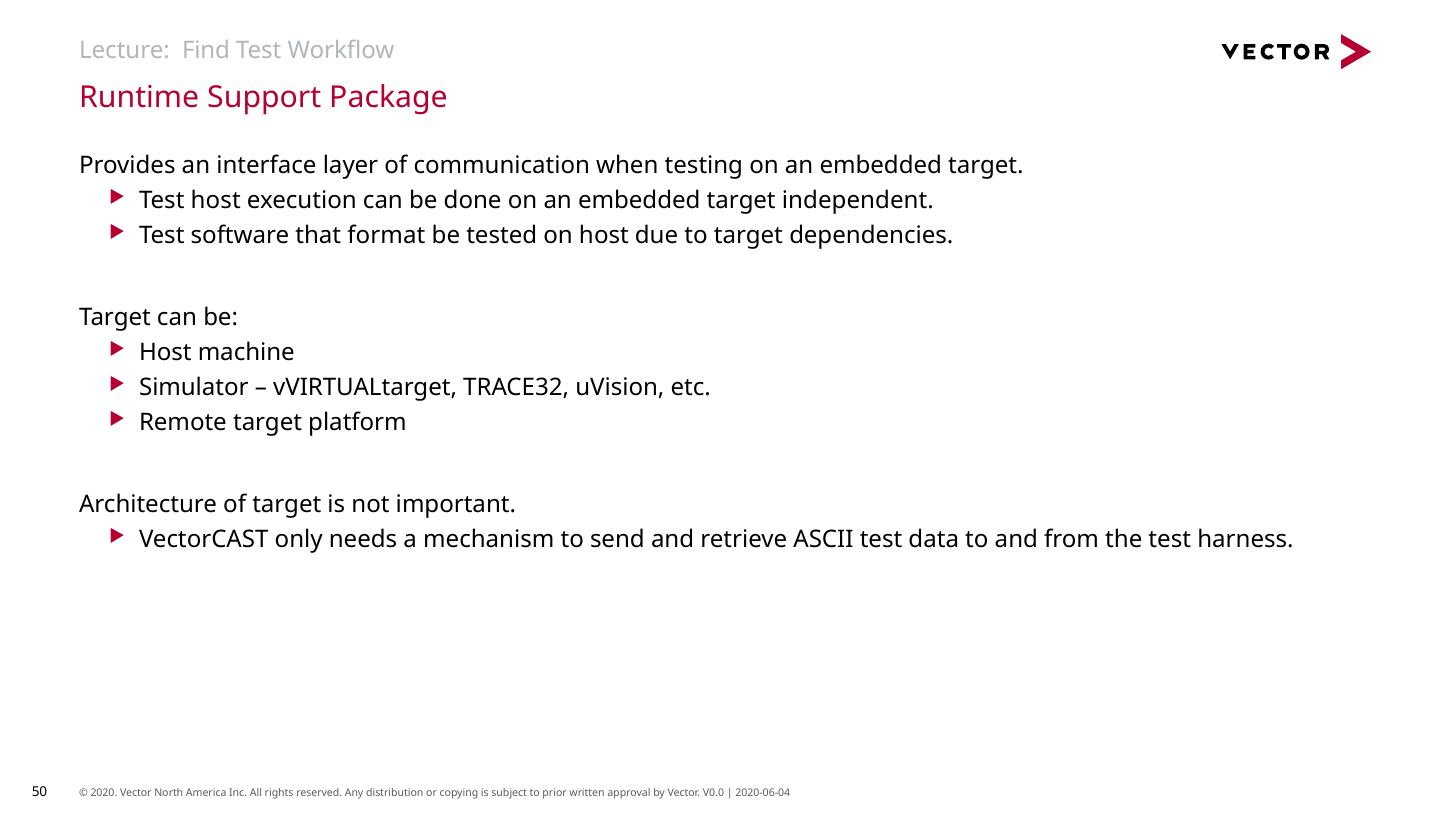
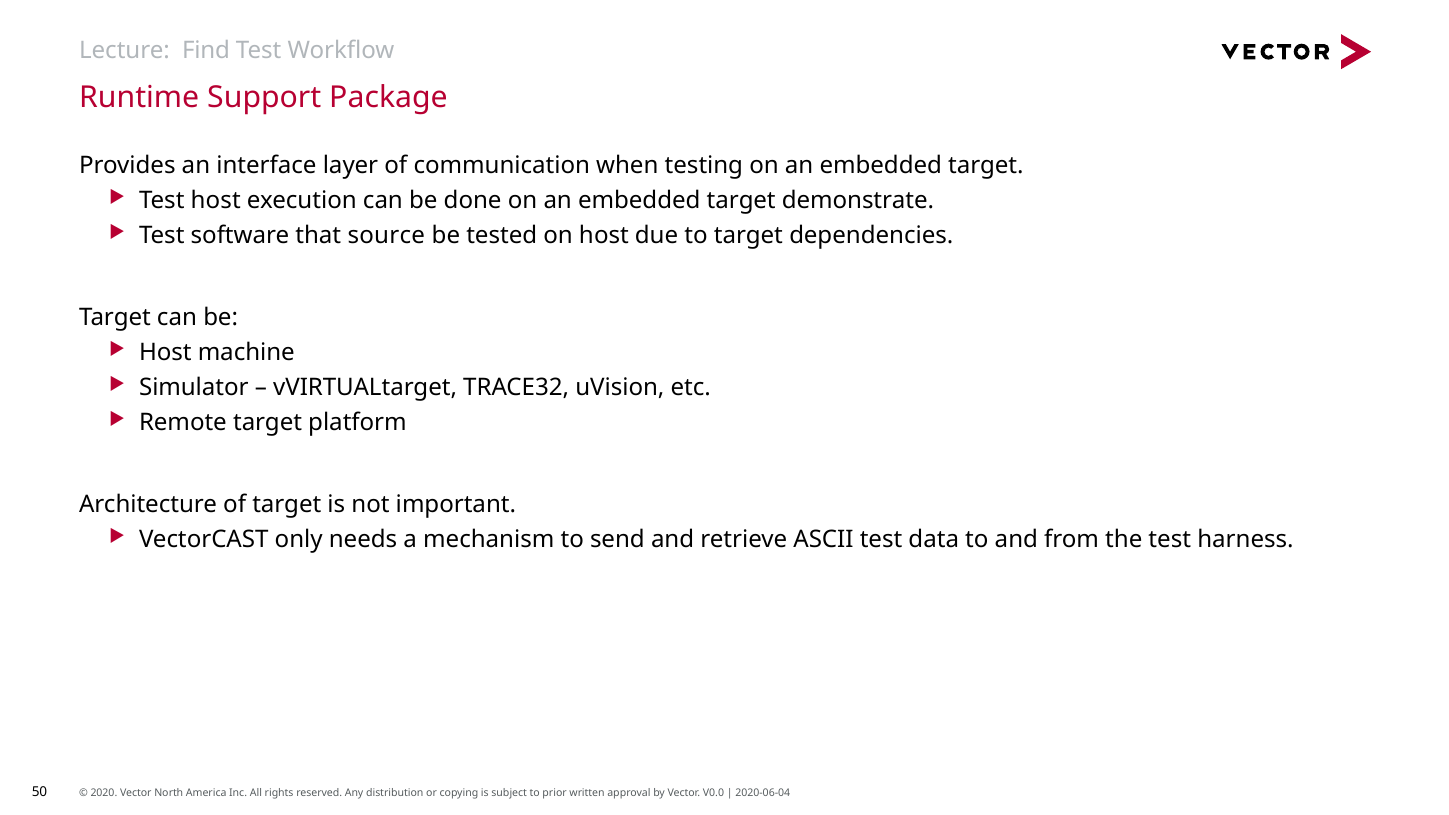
independent: independent -> demonstrate (858, 201)
format: format -> source (386, 236)
